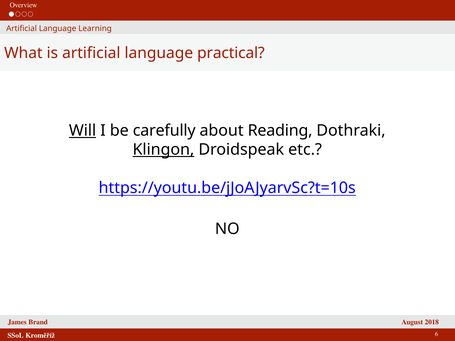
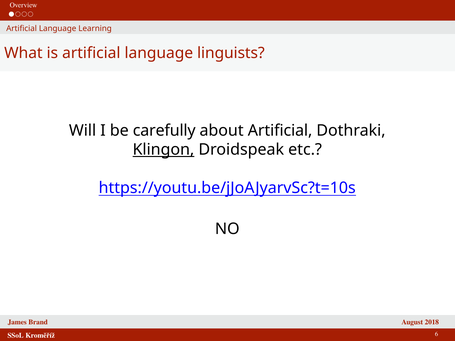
practical: practical -> linguists (231, 53)
Will underline: present -> none (83, 131)
about Reading: Reading -> Artificial (280, 131)
